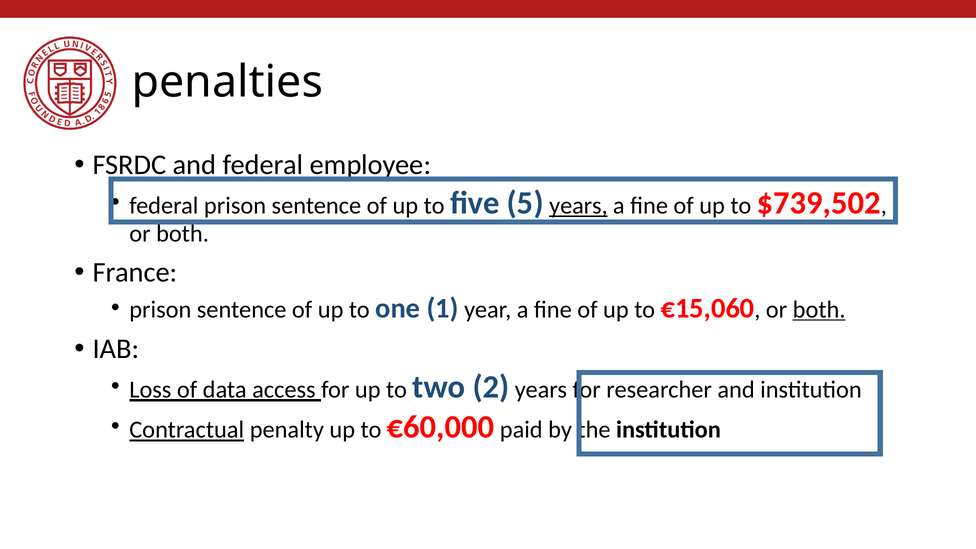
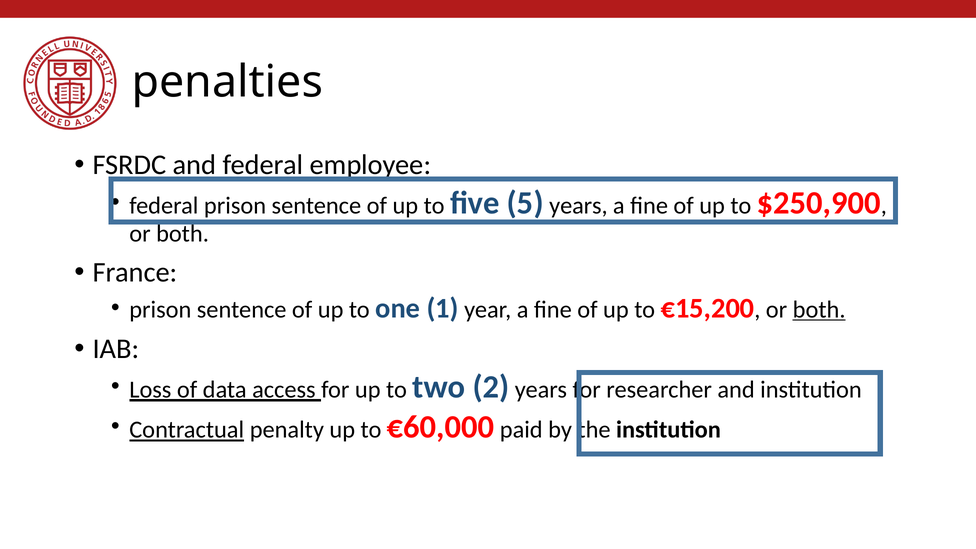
years underline: present -> none (578, 206)
$739,502: $739,502 -> $250,900 (819, 203)
€15,060: €15,060 -> €15,200 (707, 308)
